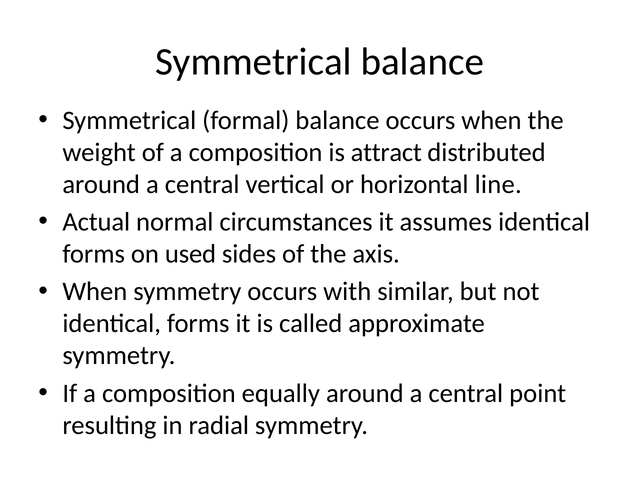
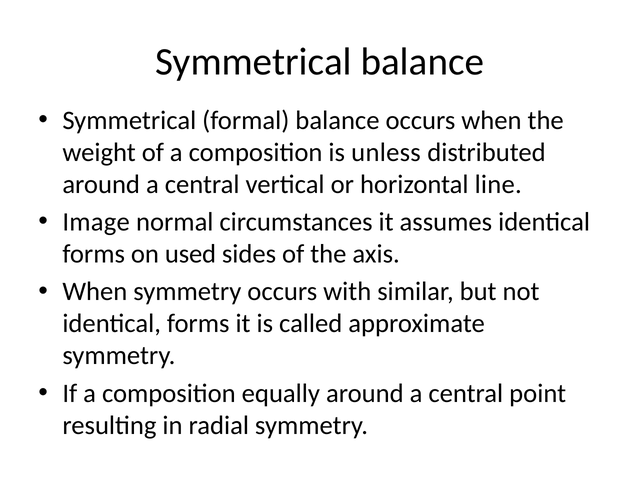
attract: attract -> unless (386, 152)
Actual: Actual -> Image (96, 222)
